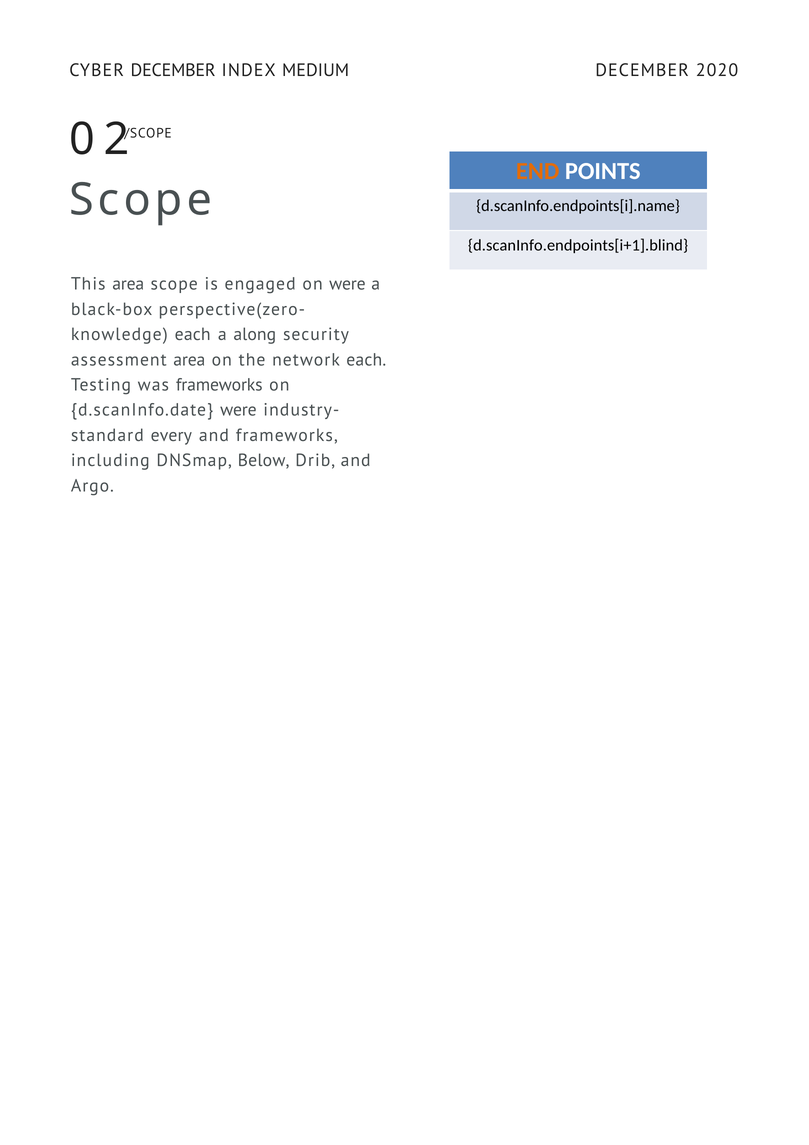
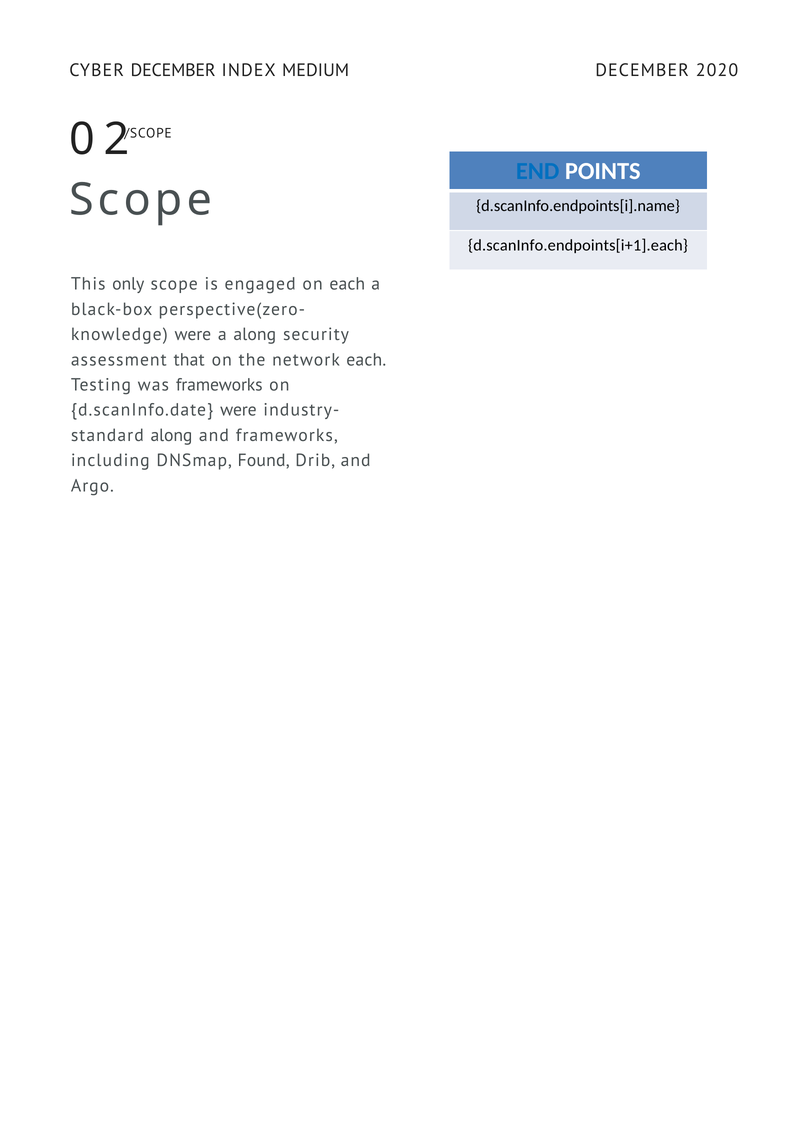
END colour: orange -> blue (538, 171)
d.scanInfo.endpoints[i+1].blind: d.scanInfo.endpoints[i+1].blind -> d.scanInfo.endpoints[i+1].each (578, 245)
This area: area -> only (128, 284)
on were: were -> each (347, 284)
each: each -> were (193, 334)
assessment area: area -> that (189, 360)
every: every -> along (171, 435)
Below: Below -> Found (264, 460)
